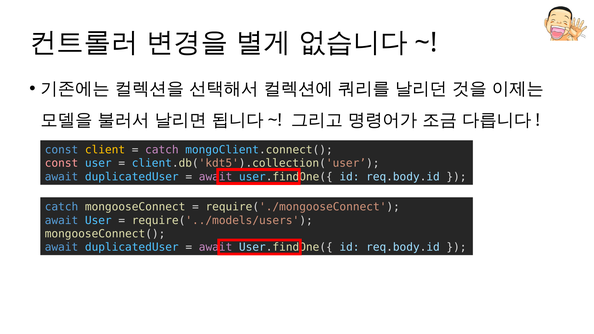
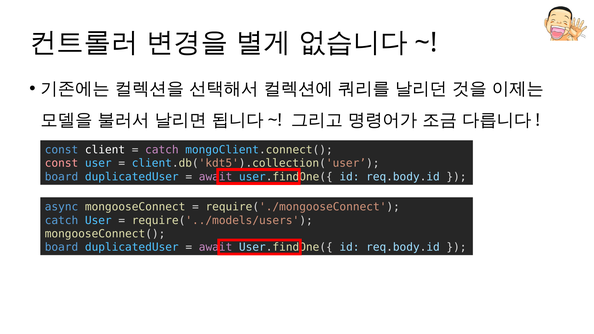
client colour: yellow -> white (105, 150)
await: await -> board (62, 177)
catch: catch -> async (62, 207)
await: await -> catch (62, 220)
await: await -> board (62, 247)
